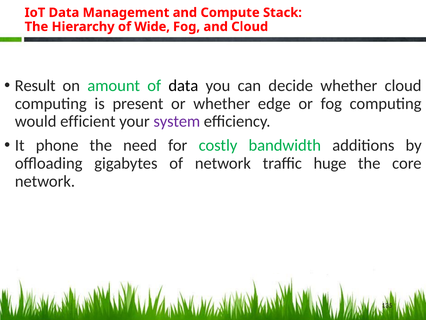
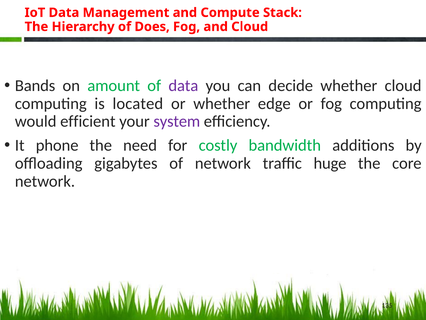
Wide: Wide -> Does (152, 27)
Result: Result -> Bands (35, 86)
data colour: black -> purple (183, 86)
present: present -> located (138, 103)
